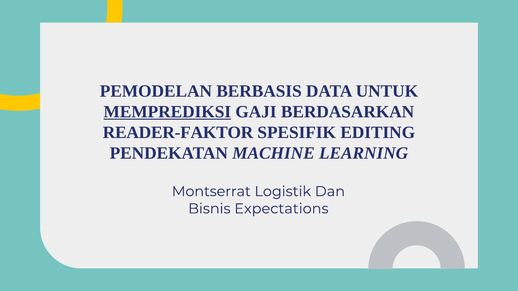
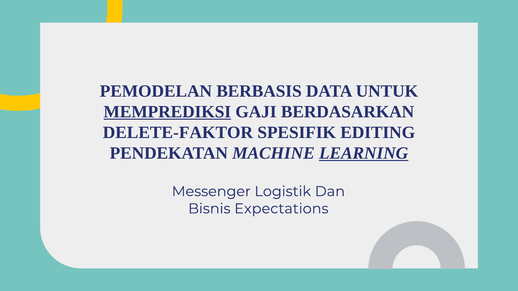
READER-FAKTOR: READER-FAKTOR -> DELETE-FAKTOR (178, 133)
LEARNING underline: none -> present (364, 153)
Montserrat: Montserrat -> Messenger (211, 192)
